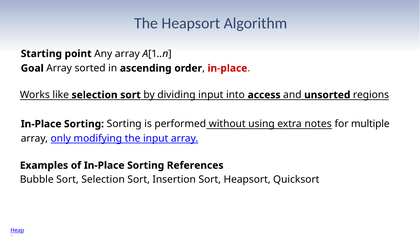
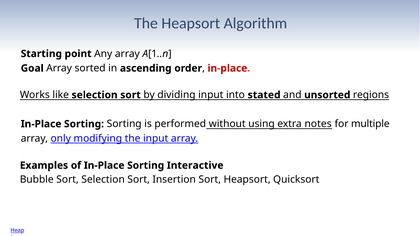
access: access -> stated (264, 95)
References: References -> Interactive (195, 166)
